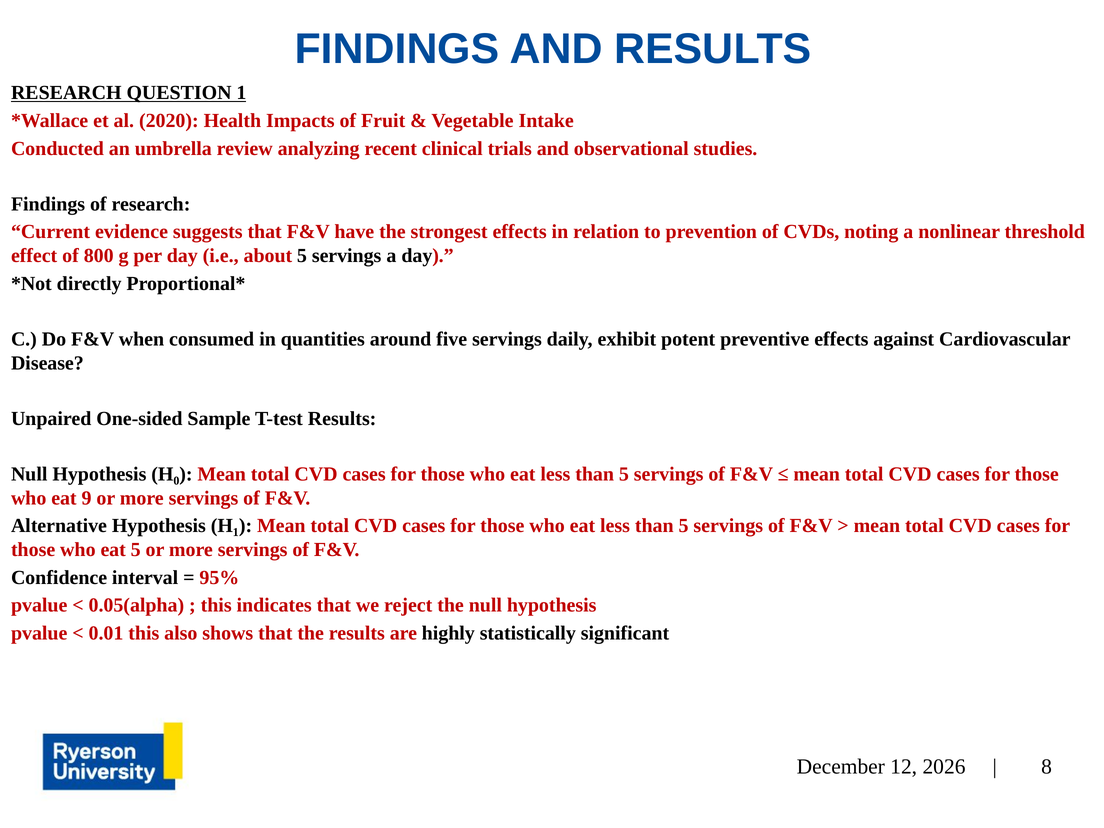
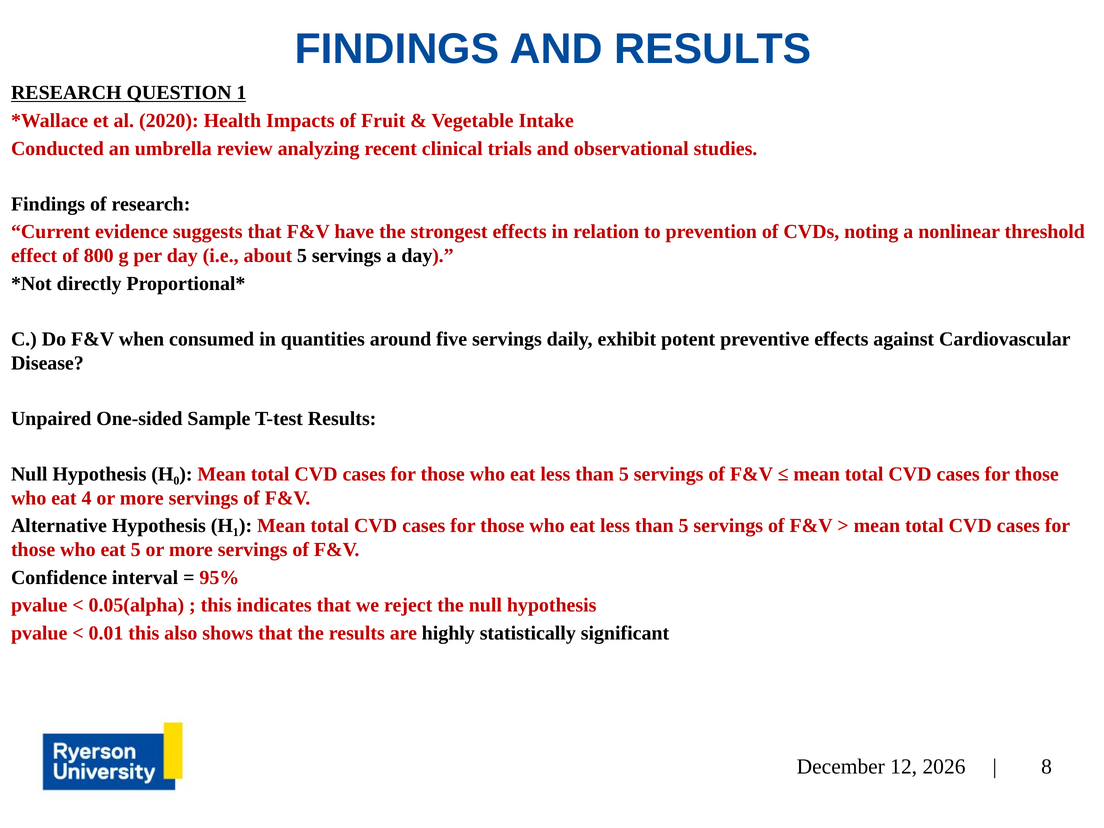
9: 9 -> 4 (87, 498)
